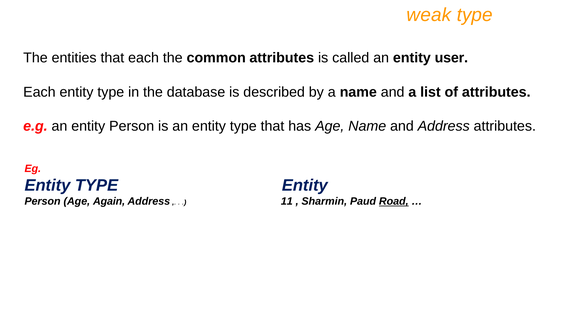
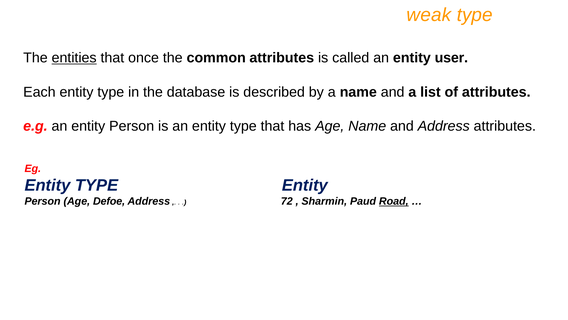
entities underline: none -> present (74, 58)
that each: each -> once (144, 58)
Again: Again -> Defoe (109, 201)
11: 11 -> 72 (287, 201)
